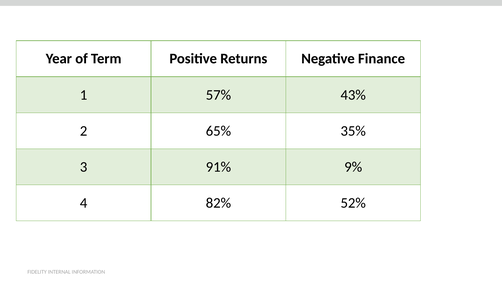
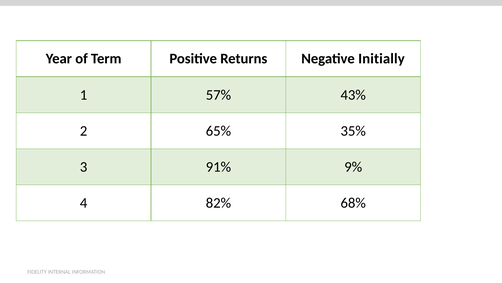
Finance: Finance -> Initially (381, 59)
52%: 52% -> 68% (353, 203)
